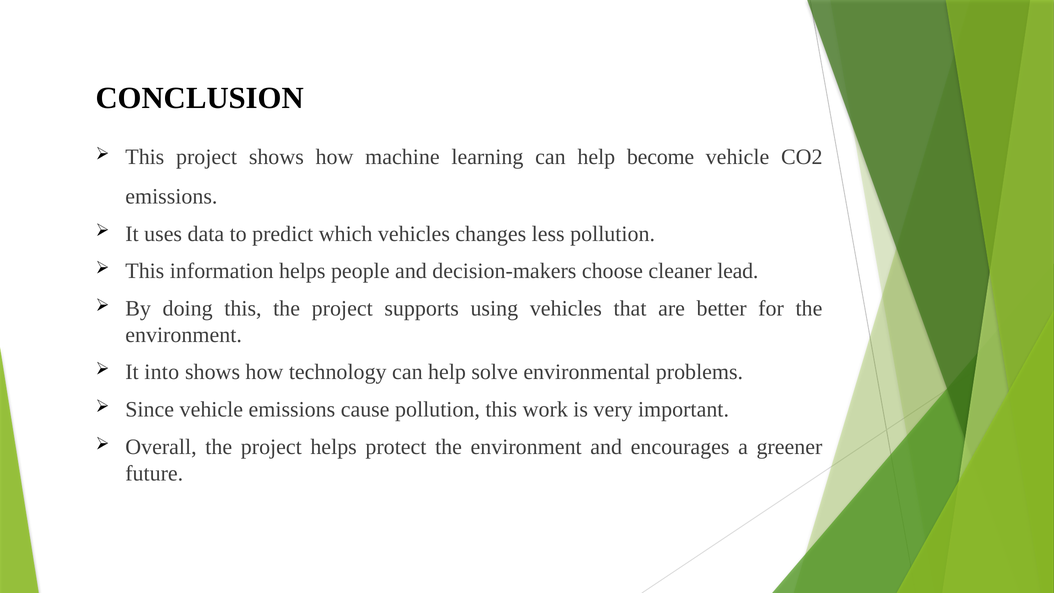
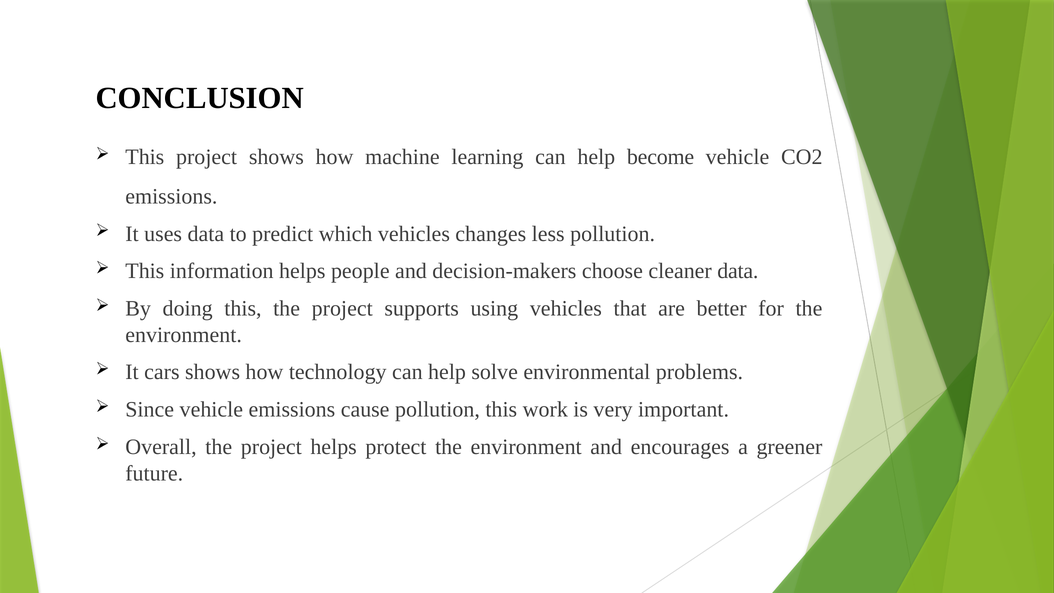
cleaner lead: lead -> data (738, 271)
into: into -> cars (162, 372)
